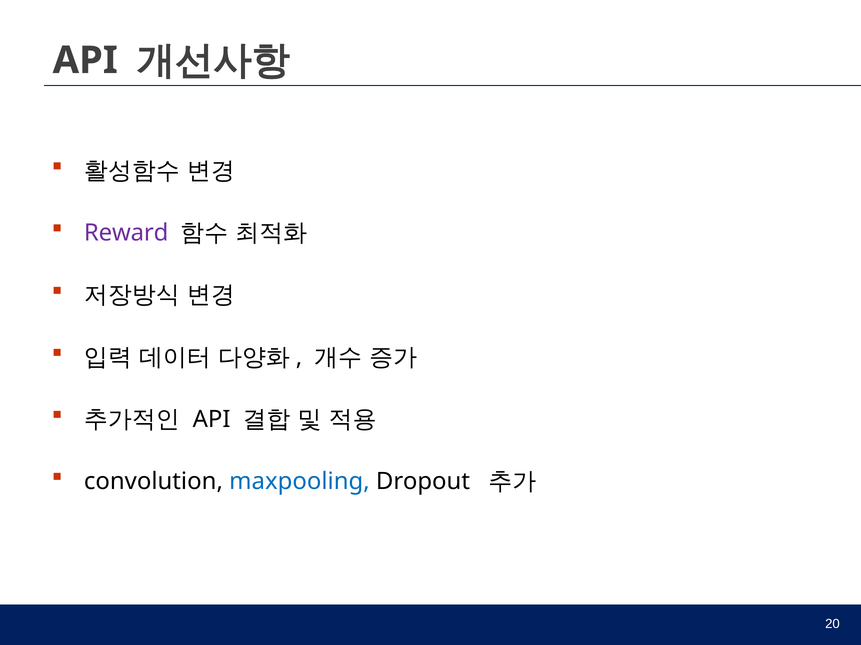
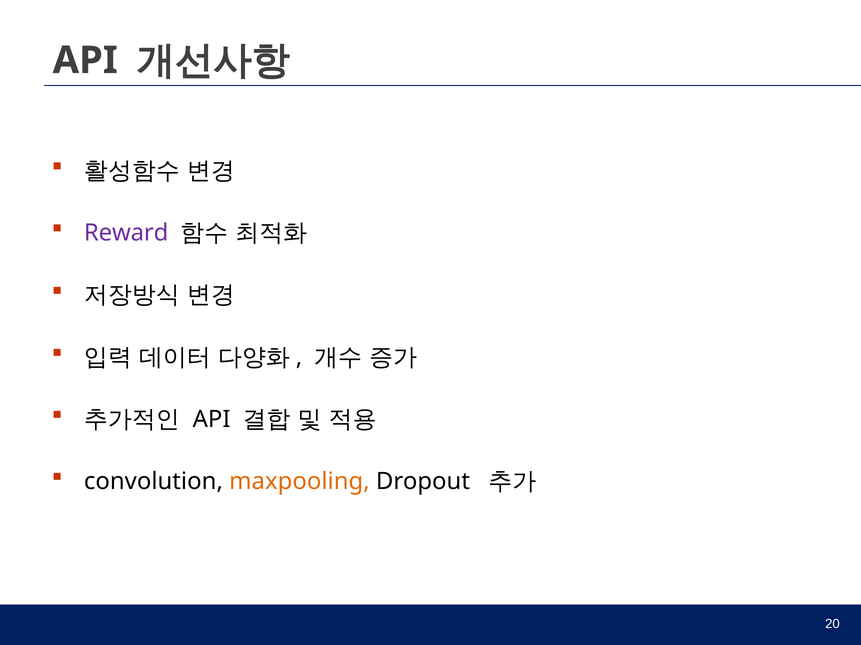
maxpooling colour: blue -> orange (299, 482)
